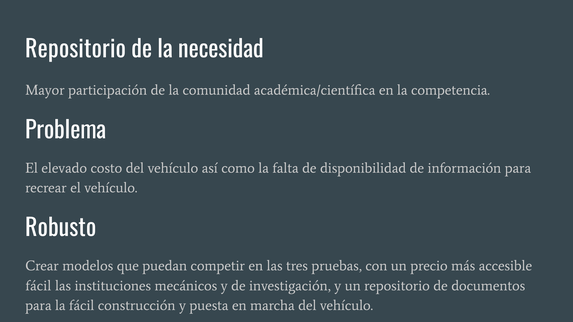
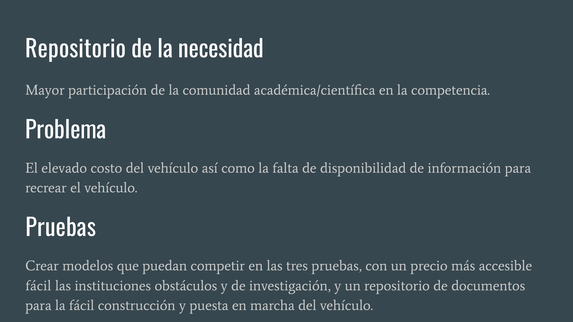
Robusto: Robusto -> Pruebas (61, 229)
mecánicos: mecánicos -> obstáculos (186, 286)
